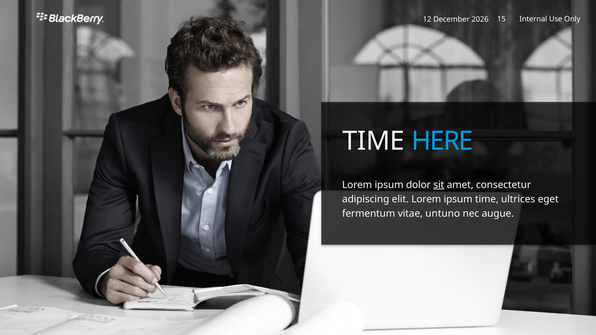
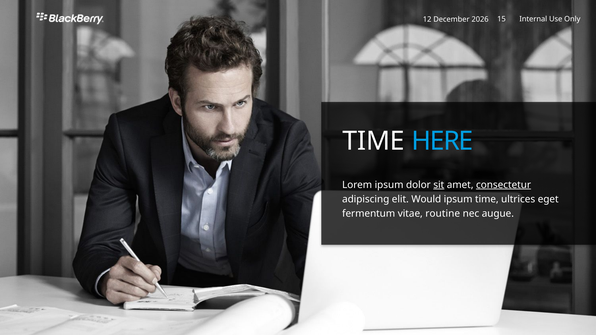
consectetur underline: none -> present (504, 185)
elit Lorem: Lorem -> Would (426, 199)
untuno: untuno -> routine (443, 214)
